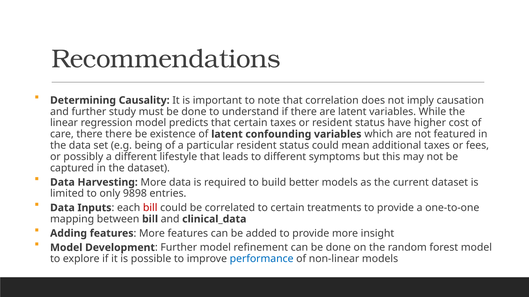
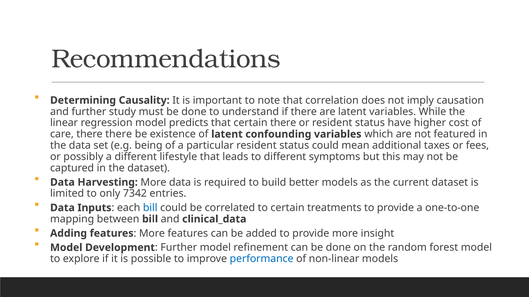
certain taxes: taxes -> there (283, 123)
9898: 9898 -> 7342 (135, 194)
bill colour: red -> blue (150, 208)
